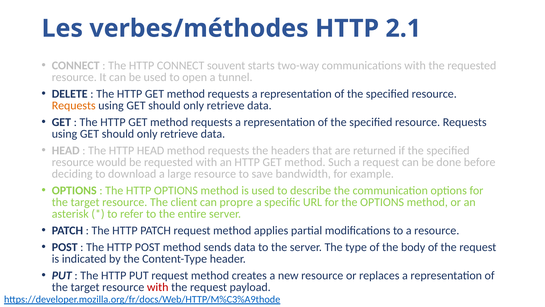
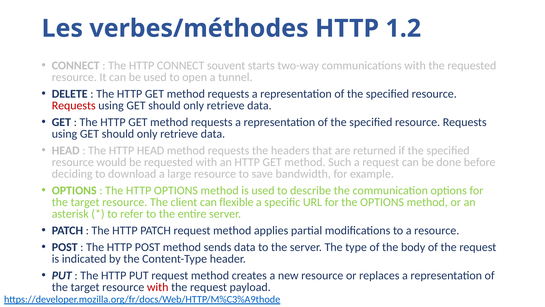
2.1: 2.1 -> 1.2 (403, 28)
Requests colour: orange -> red (74, 105)
propre: propre -> flexible (236, 202)
